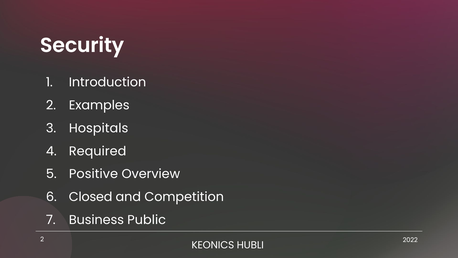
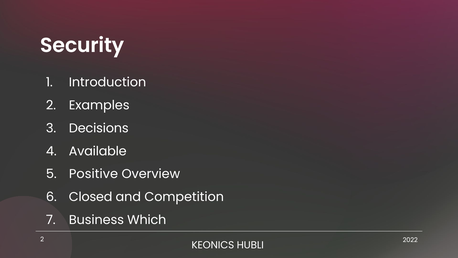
Hospitals: Hospitals -> Decisions (99, 128)
Required: Required -> Available (98, 151)
Public: Public -> Which (147, 220)
